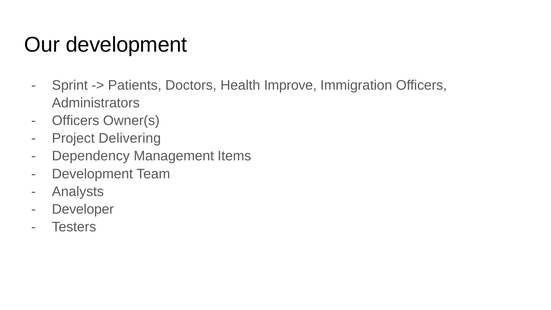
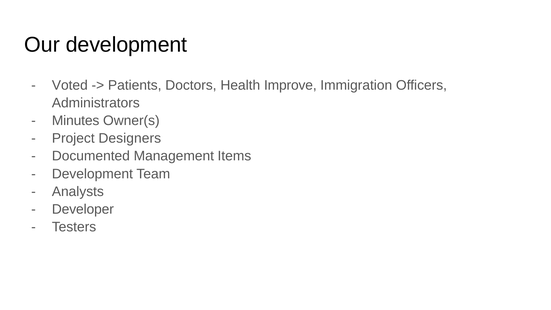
Sprint: Sprint -> Voted (70, 85)
Officers: Officers -> Minutes (76, 121)
Delivering: Delivering -> Designers (130, 138)
Dependency: Dependency -> Documented (91, 156)
